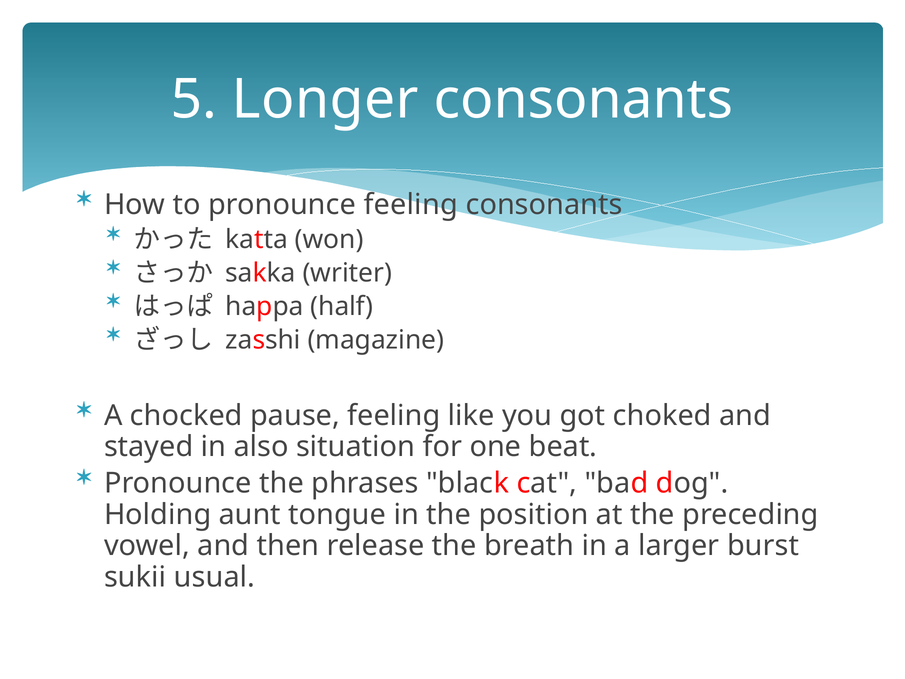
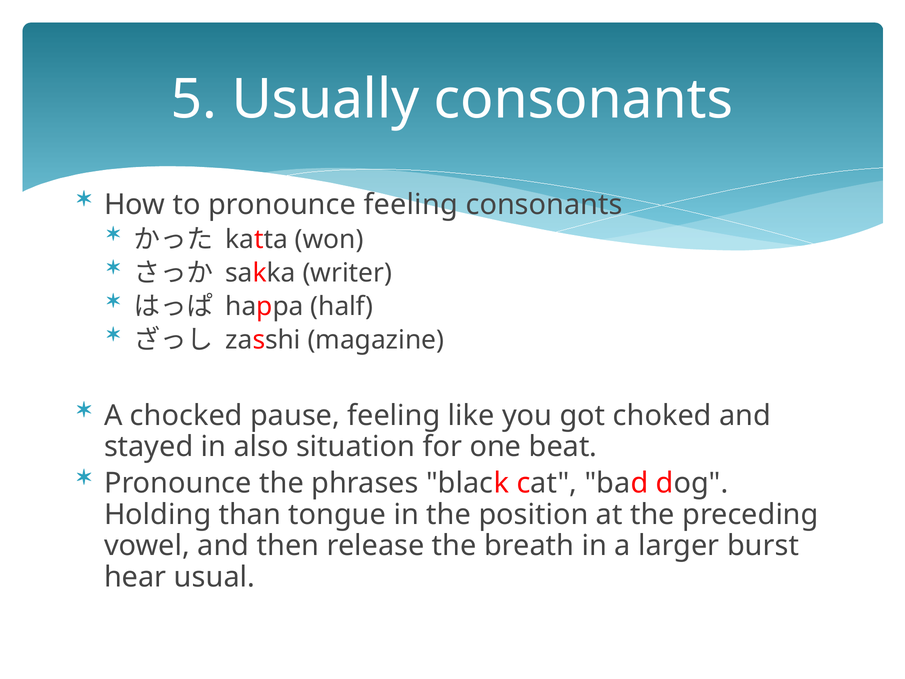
Longer: Longer -> Usually (325, 99)
aunt: aunt -> than (250, 514)
sukii: sukii -> hear (135, 577)
